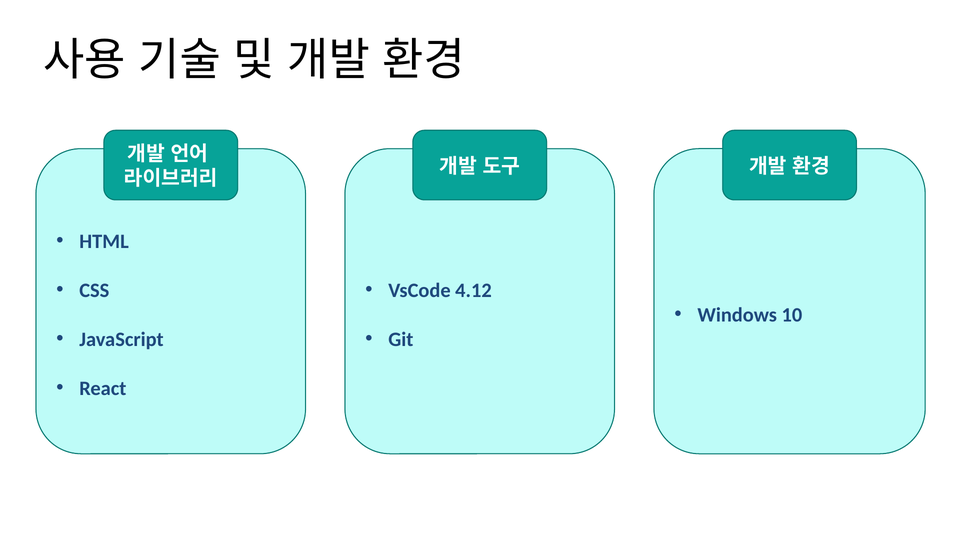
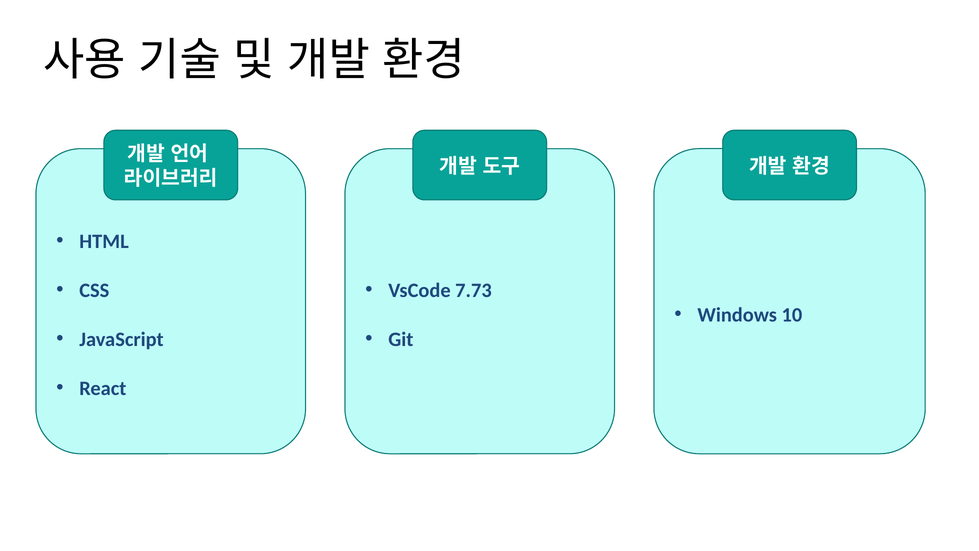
4.12: 4.12 -> 7.73 (473, 290)
